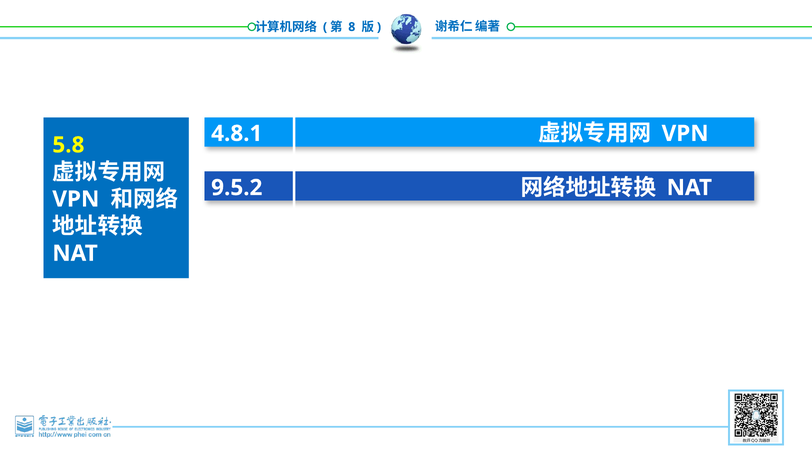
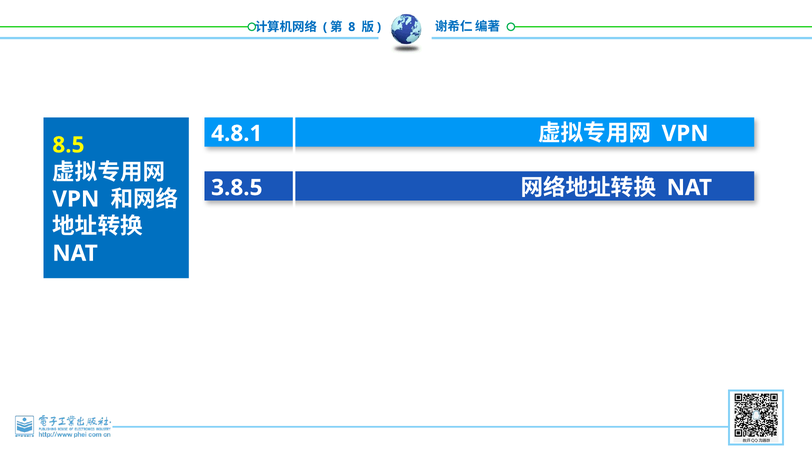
5.8: 5.8 -> 8.5 (68, 145)
9.5.2: 9.5.2 -> 3.8.5 (237, 188)
